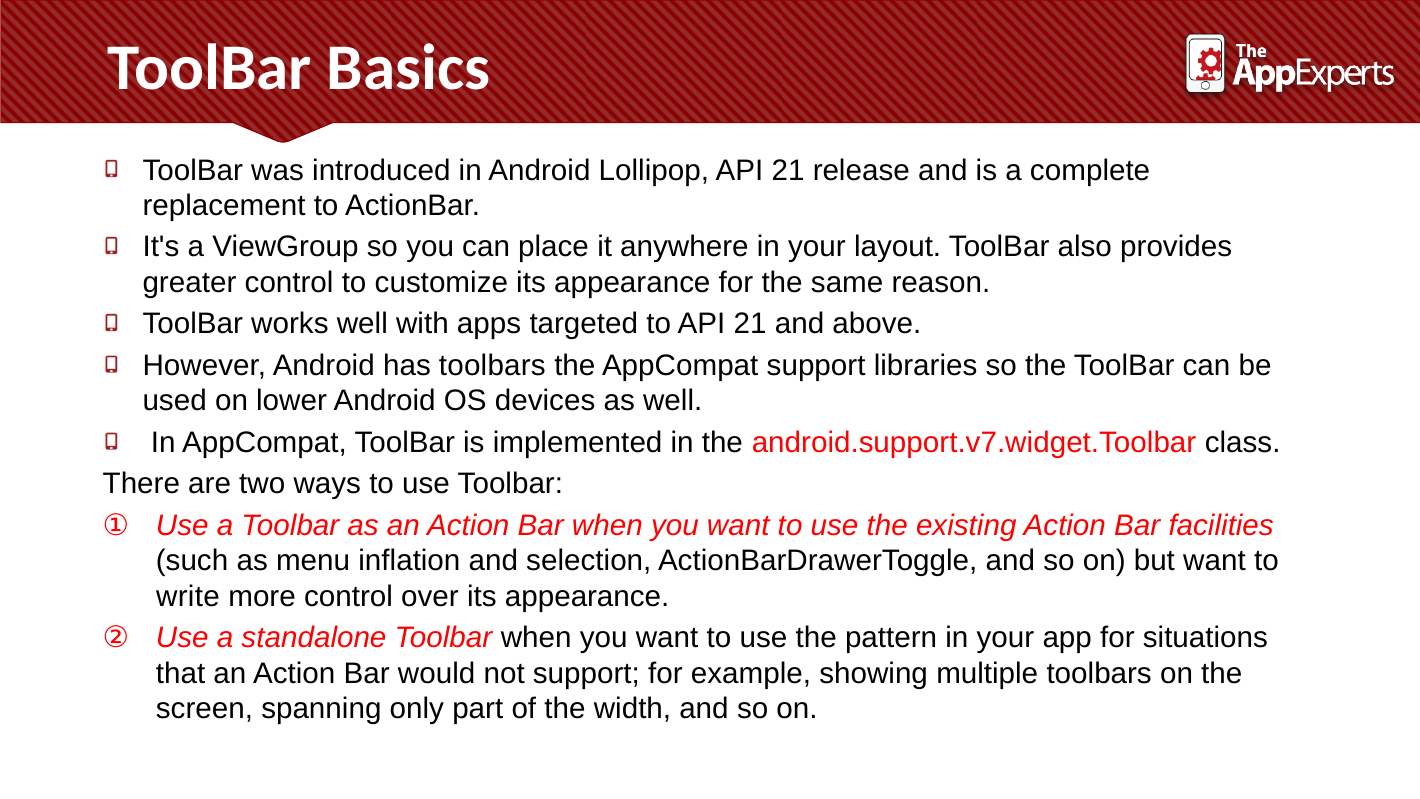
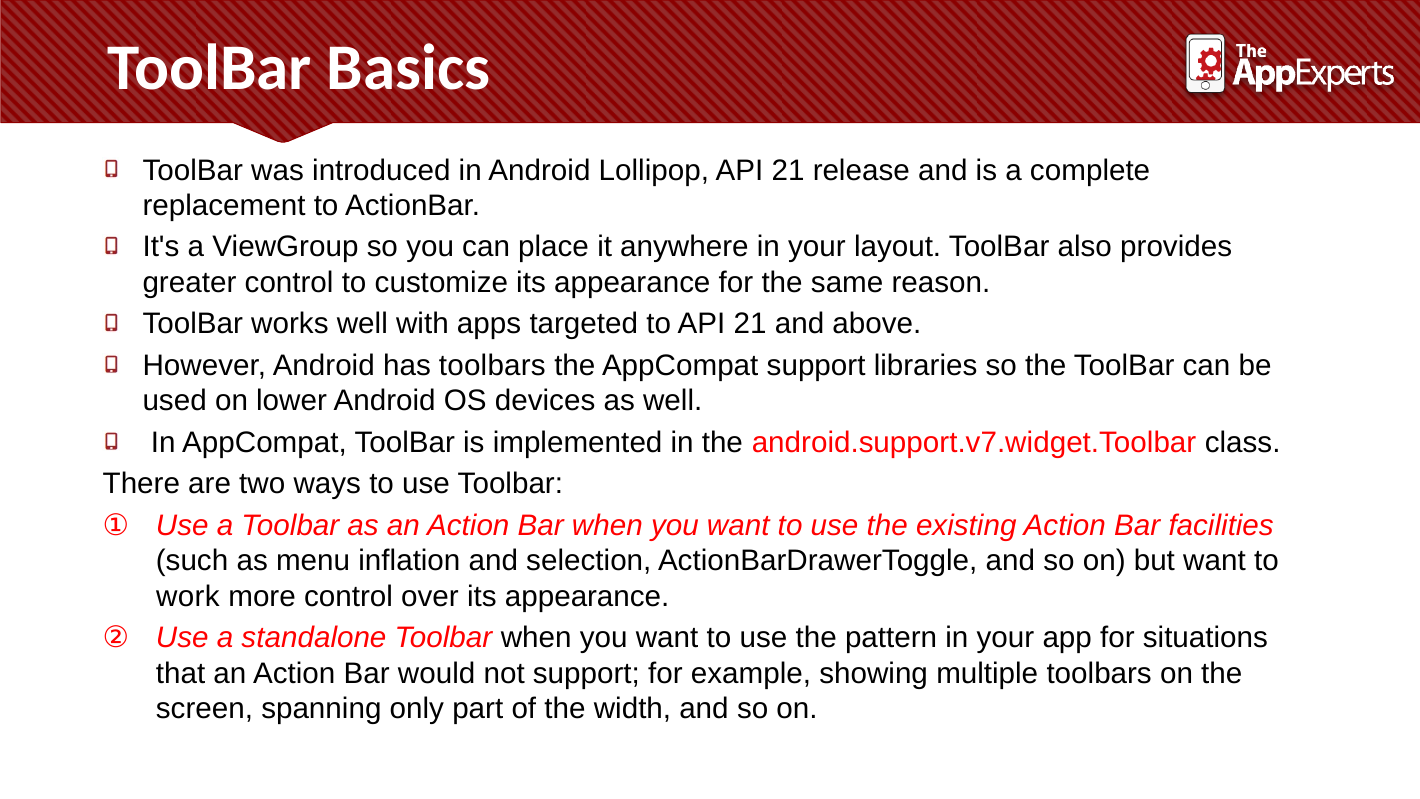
write: write -> work (188, 596)
